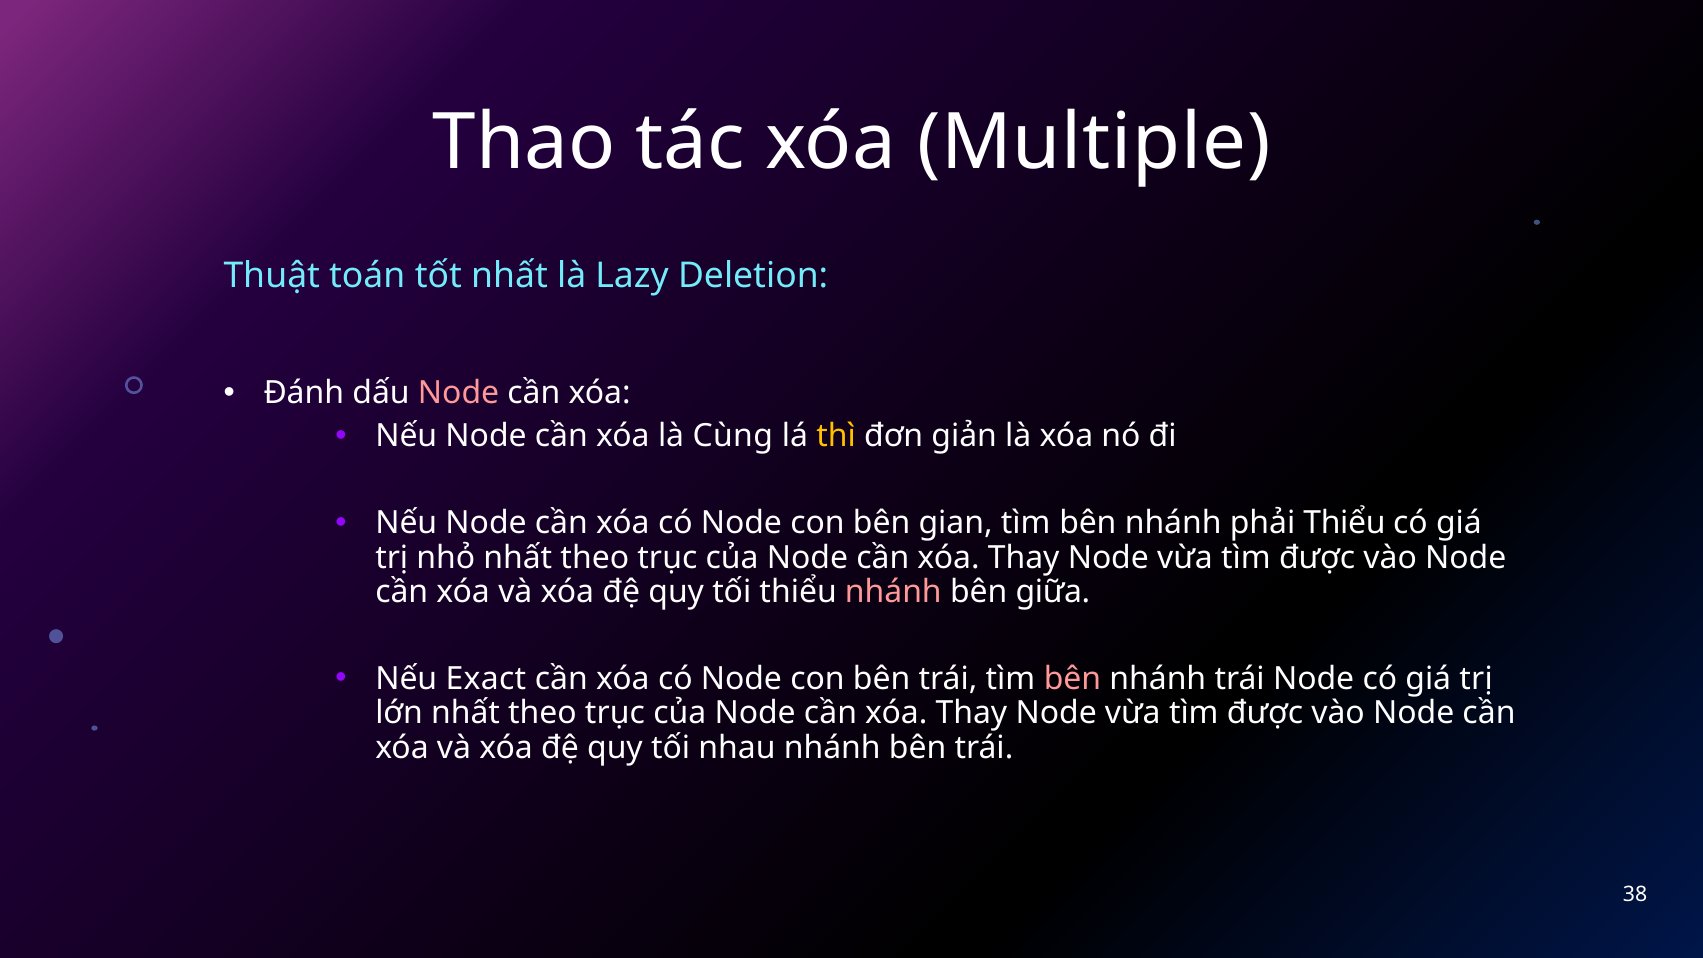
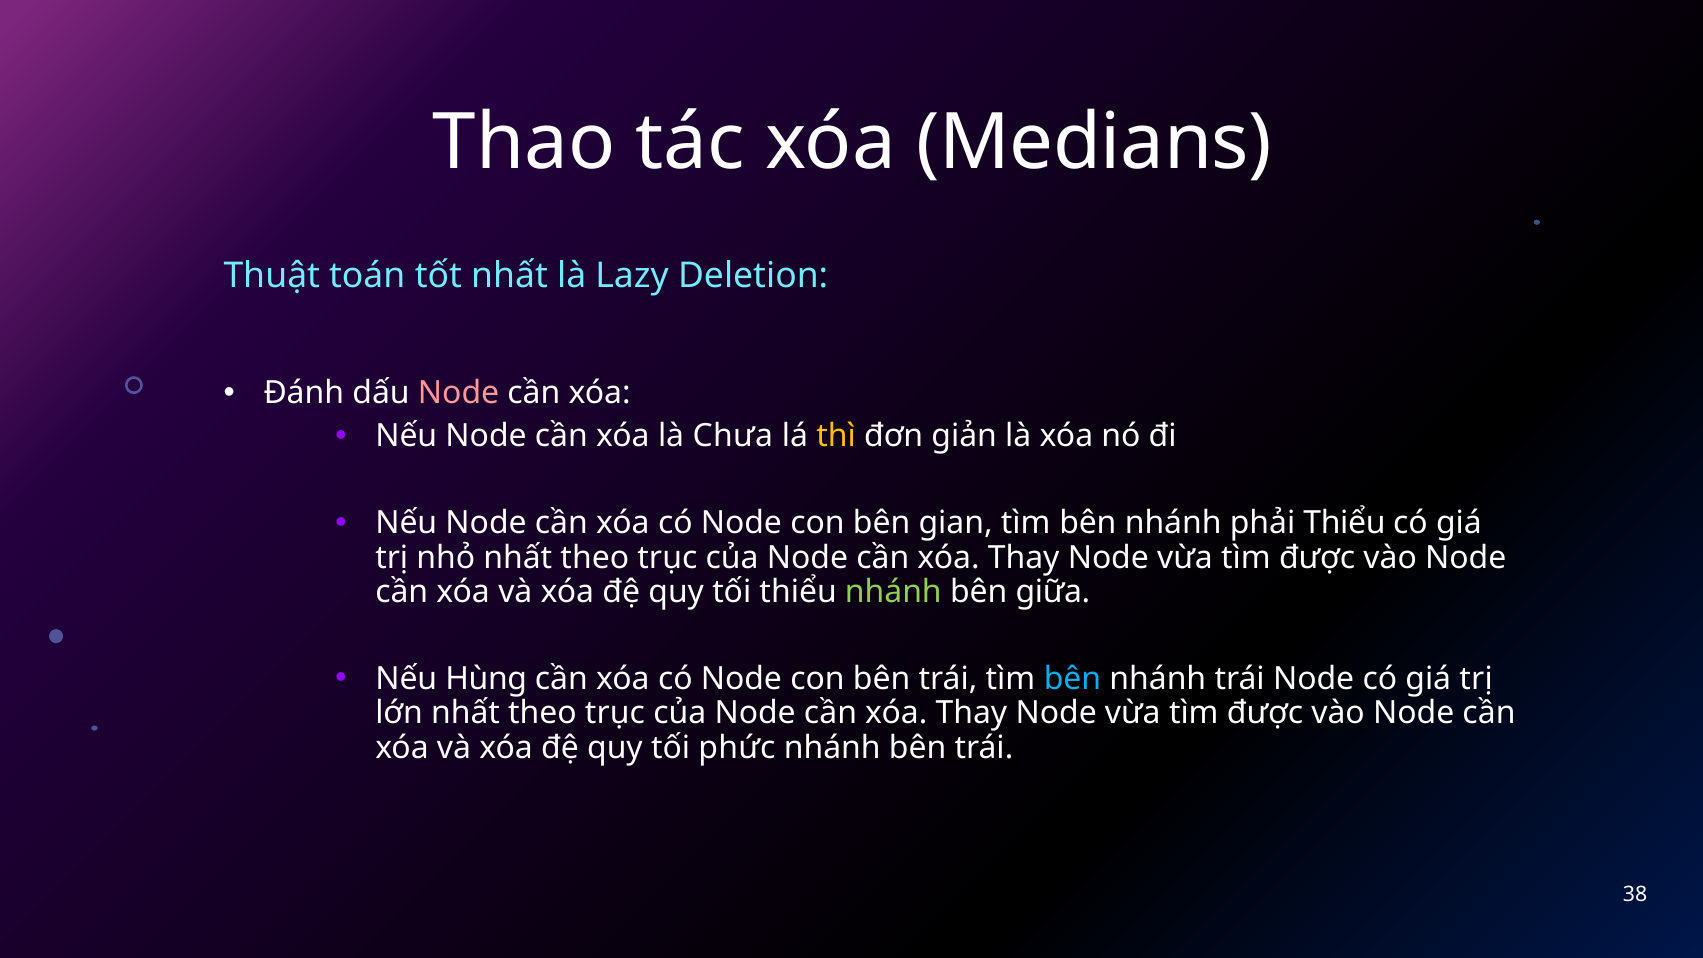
Multiple: Multiple -> Medians (1094, 143)
Cùng: Cùng -> Chưa (733, 436)
nhánh colour: pink -> light green (893, 592)
Exact: Exact -> Hùng (486, 679)
bên colour: pink -> light blue (1073, 679)
nhau: nhau -> phức (737, 748)
